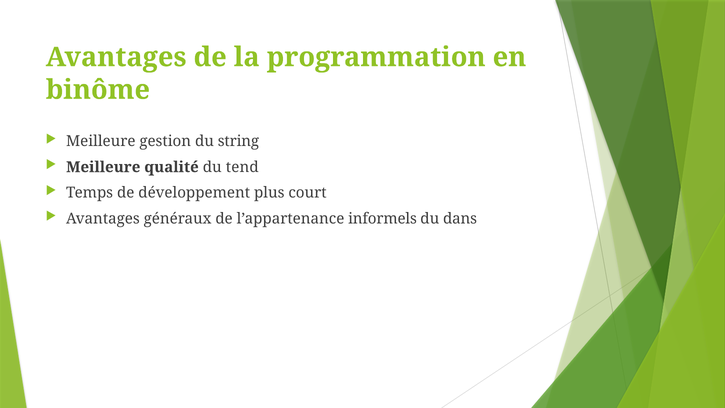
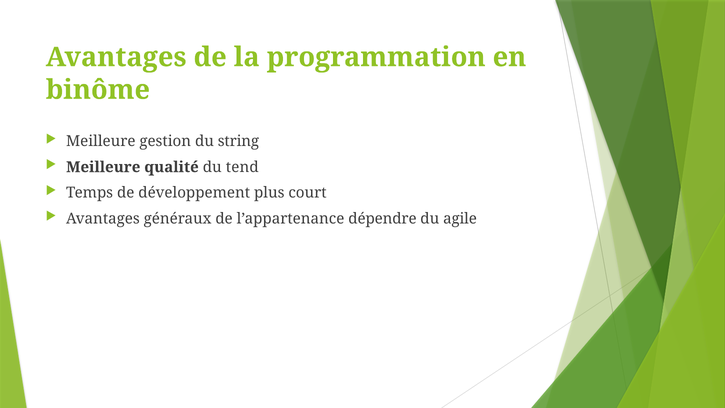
informels: informels -> dépendre (382, 218)
dans: dans -> agile (460, 218)
